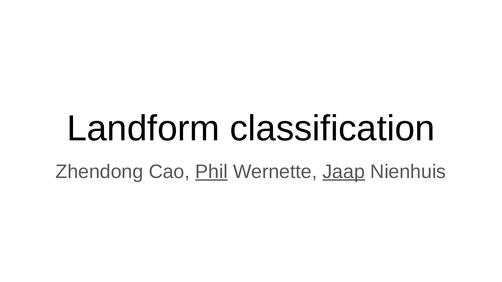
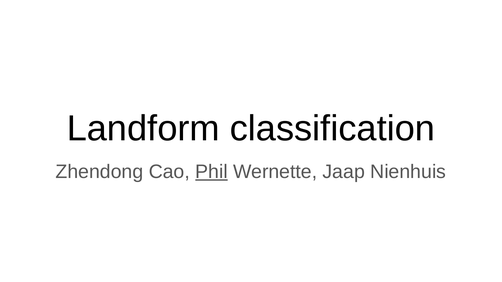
Jaap underline: present -> none (344, 172)
